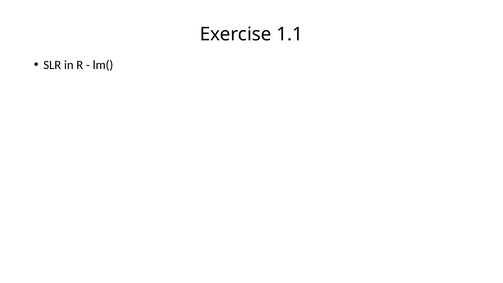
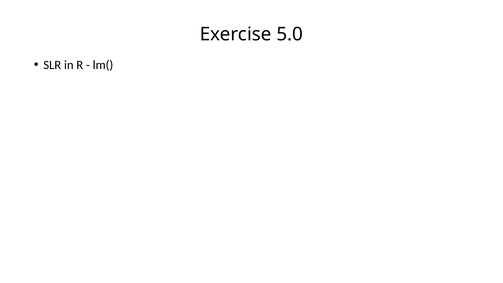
1.1: 1.1 -> 5.0 (290, 34)
